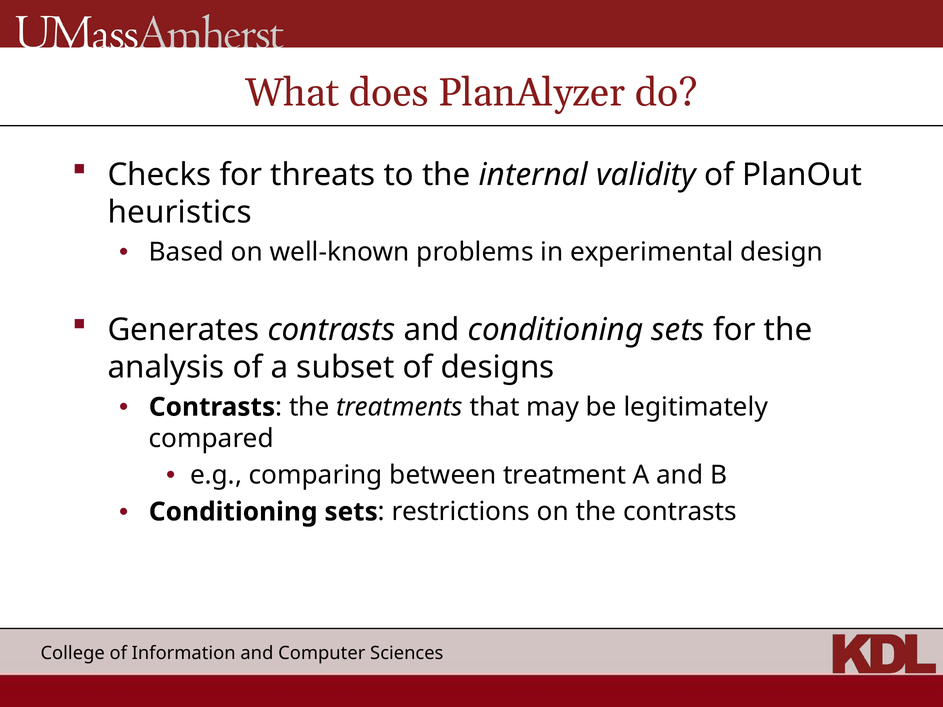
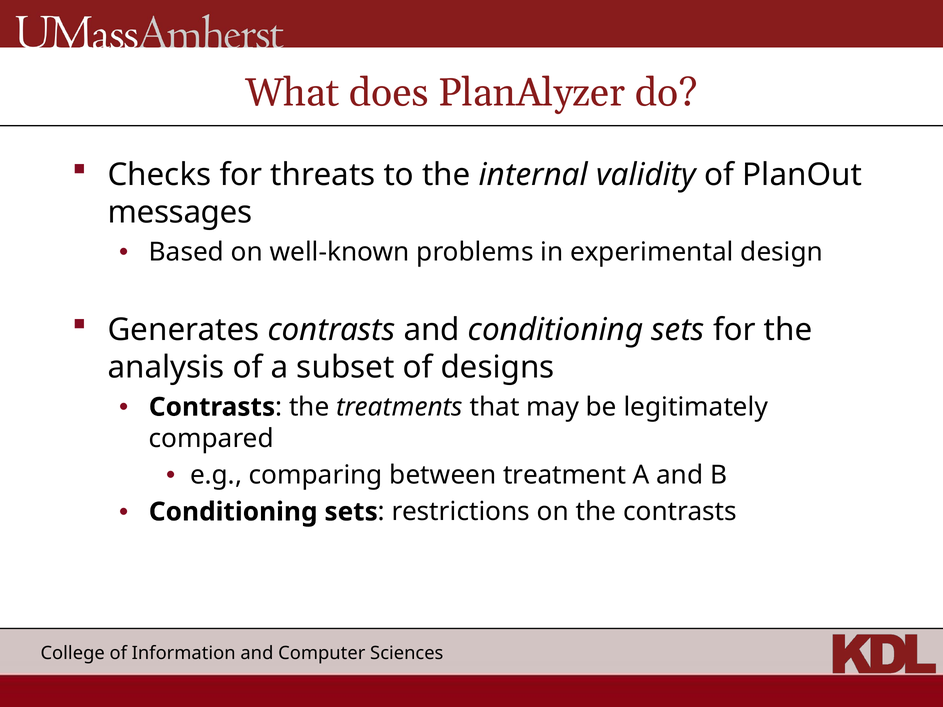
heuristics: heuristics -> messages (180, 213)
